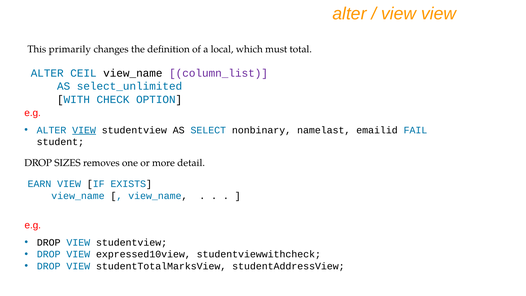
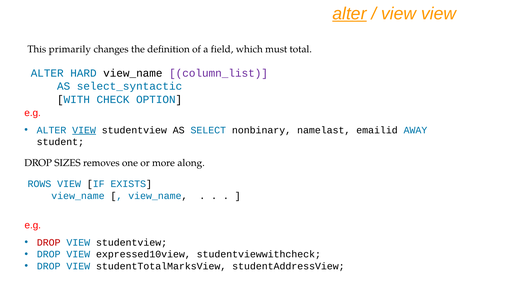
alter underline: none -> present (350, 14)
local: local -> field (222, 49)
CEIL: CEIL -> HARD (83, 73)
select_unlimited: select_unlimited -> select_syntactic (130, 86)
FAIL: FAIL -> AWAY (415, 130)
detail: detail -> along (191, 163)
EARN: EARN -> ROWS (39, 184)
DROP colour: black -> red (49, 242)
